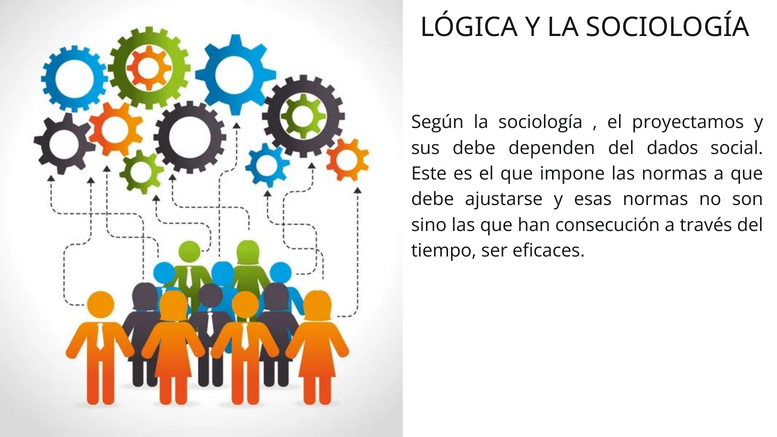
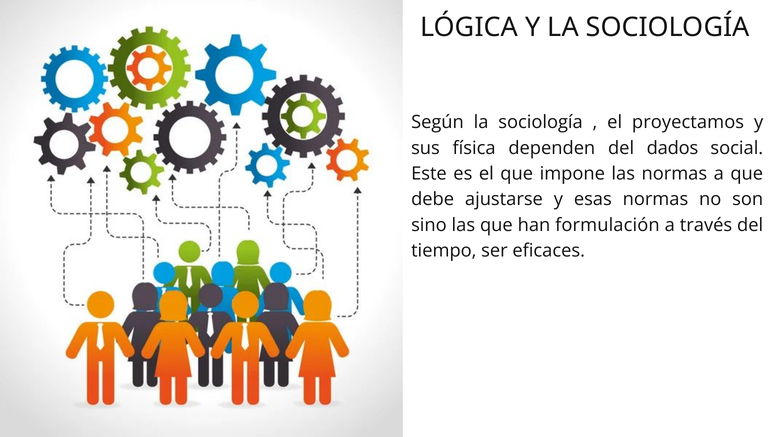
sus debe: debe -> física (474, 148)
consecución: consecución -> formulación (607, 225)
